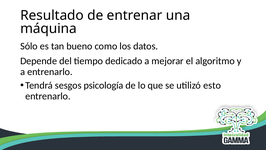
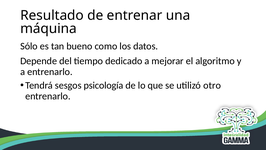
esto: esto -> otro (212, 85)
